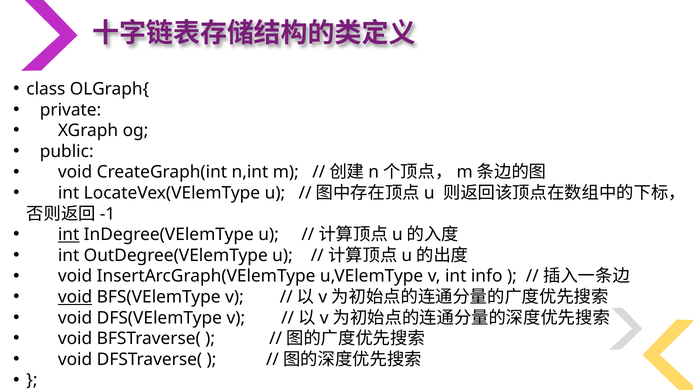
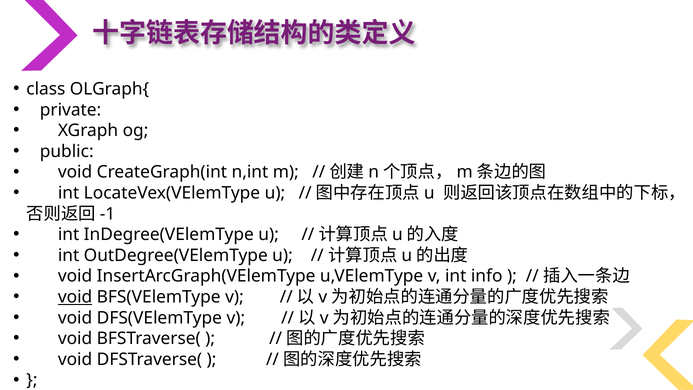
int underline: present -> none (69, 235)
